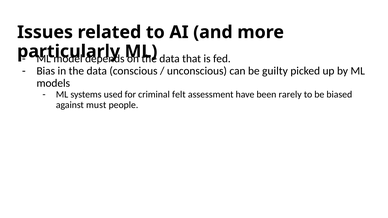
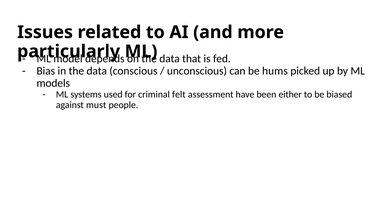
guilty: guilty -> hums (275, 71)
rarely: rarely -> either (290, 95)
